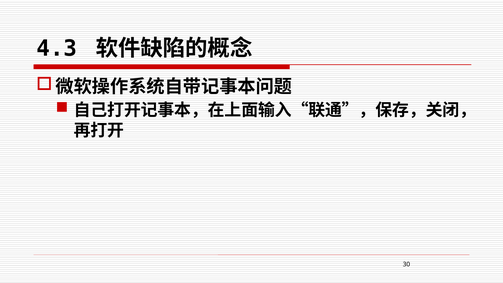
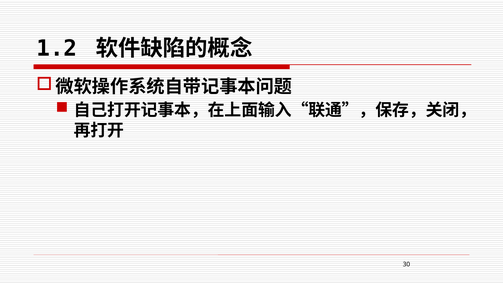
4.3: 4.3 -> 1.2 (57, 48)
